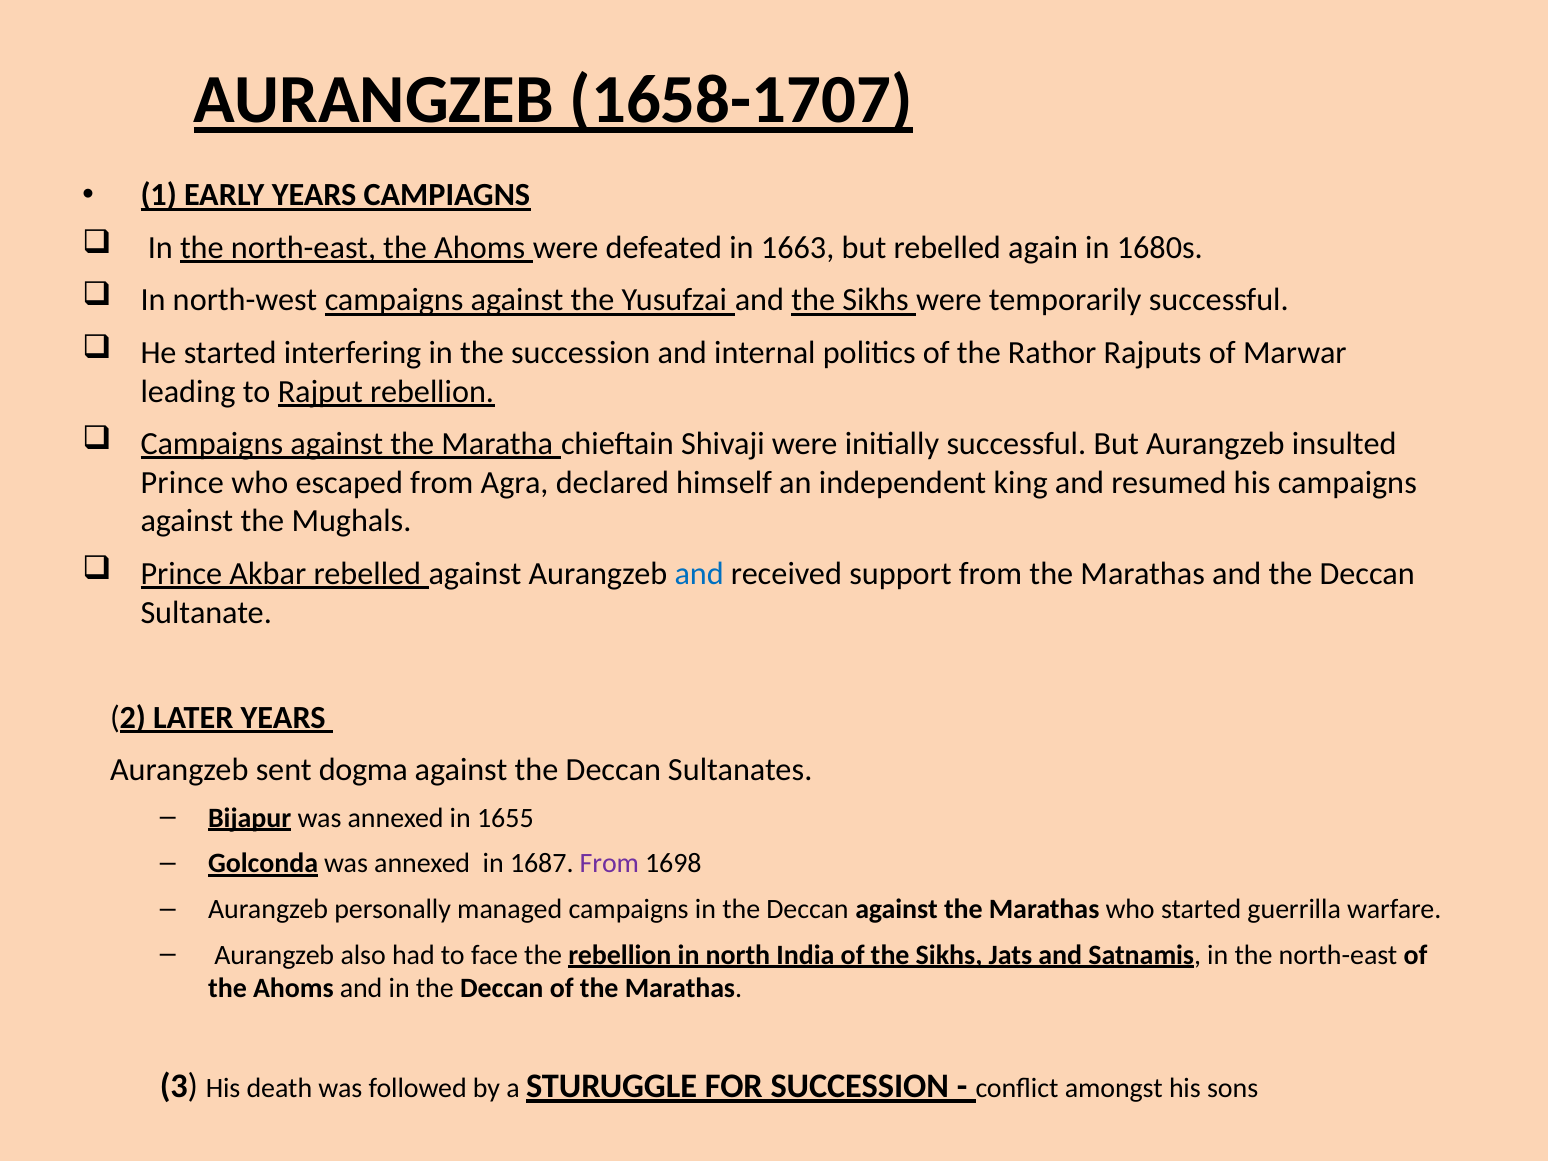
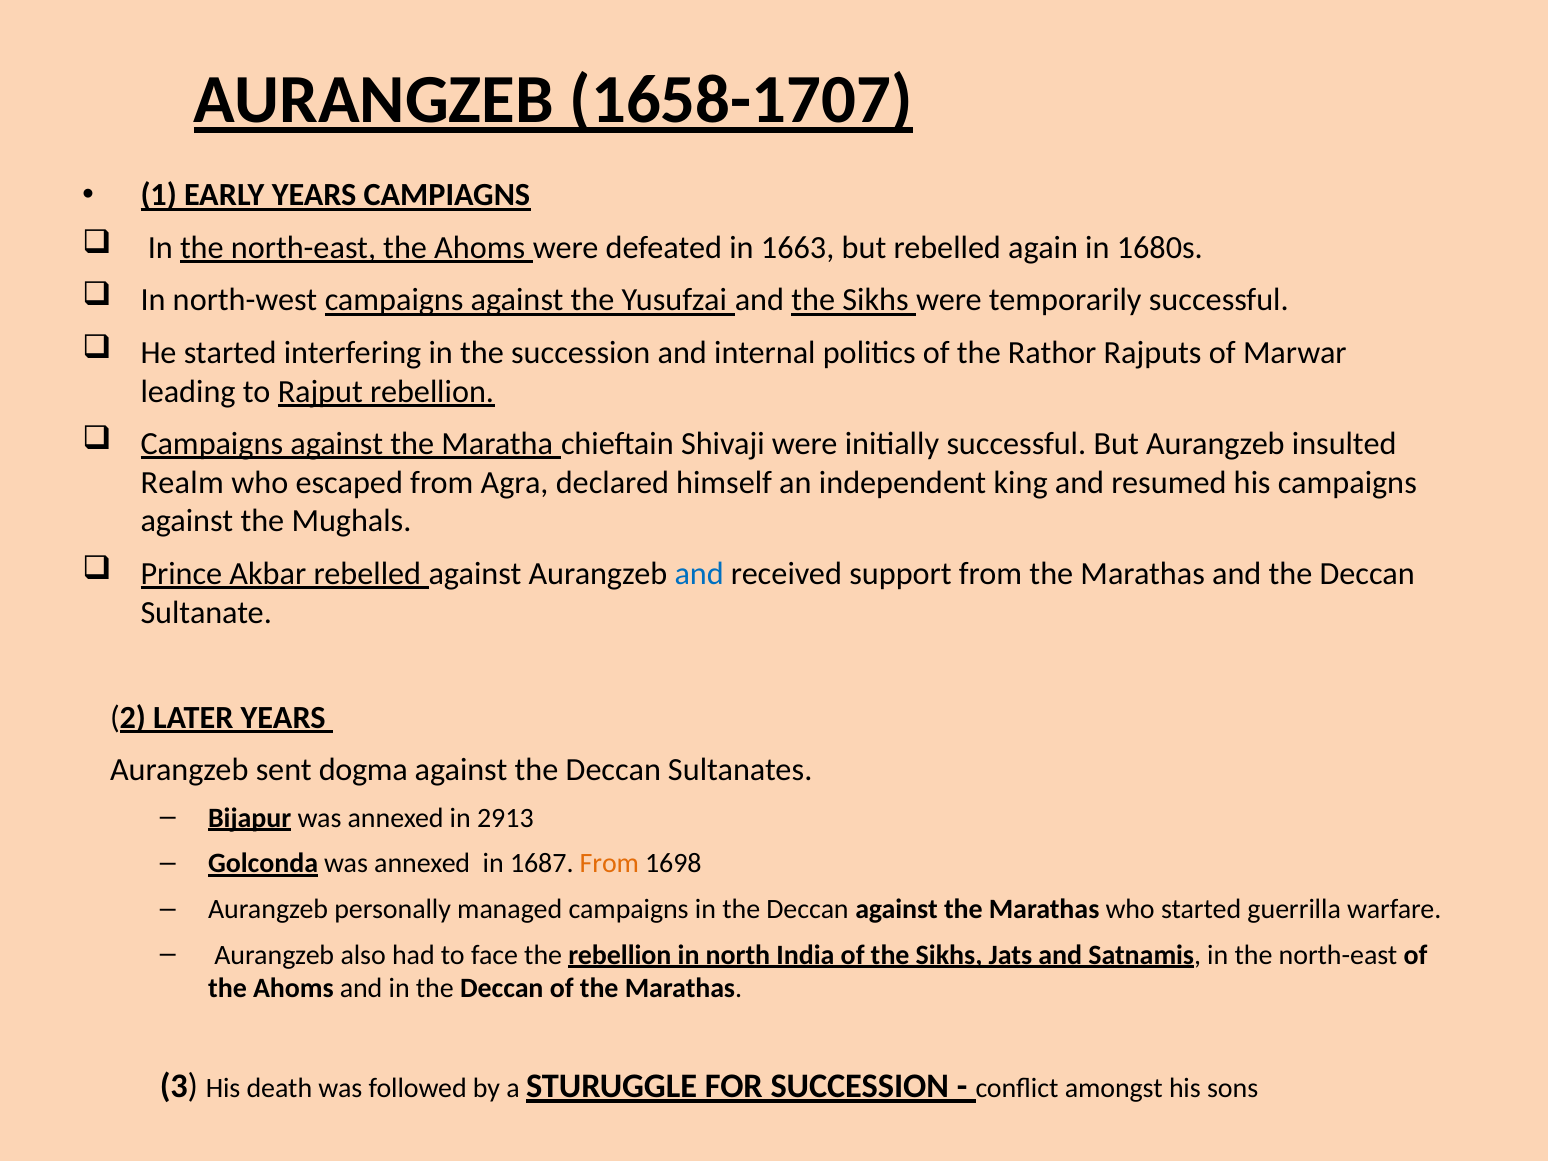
Prince: Prince -> Realm (182, 483)
1655: 1655 -> 2913 (505, 818)
From colour: purple -> orange (609, 863)
